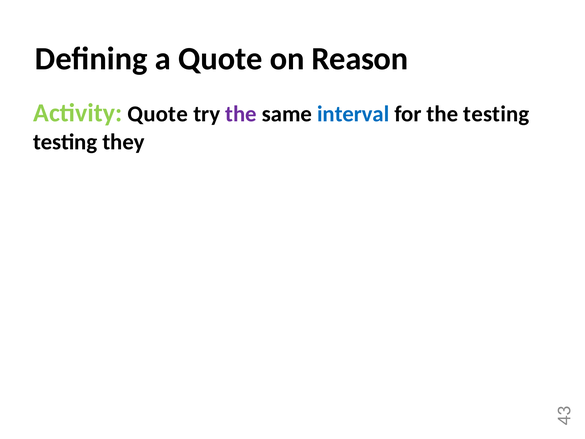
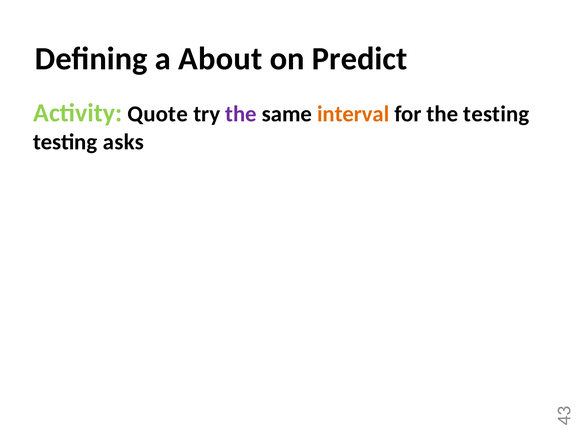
a Quote: Quote -> About (220, 59)
Reason: Reason -> Predict (360, 59)
interval colour: blue -> orange (353, 114)
they: they -> asks (123, 142)
